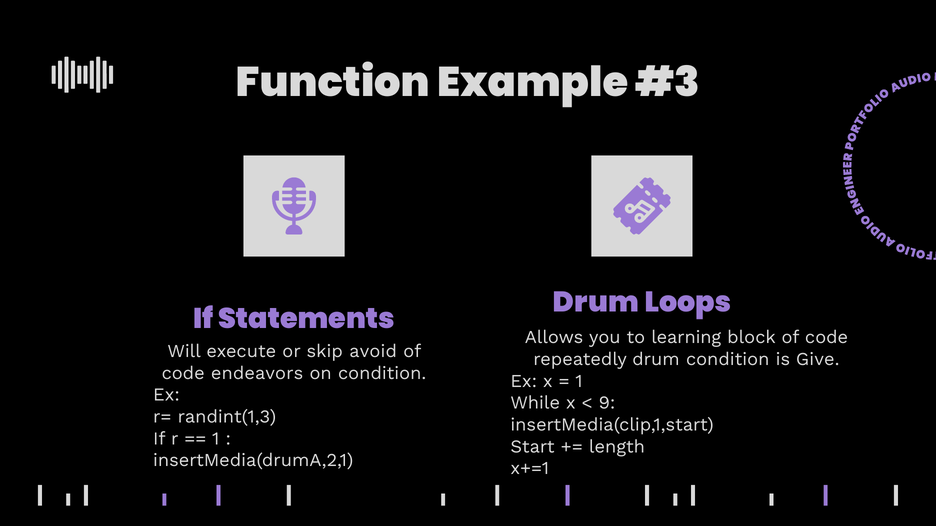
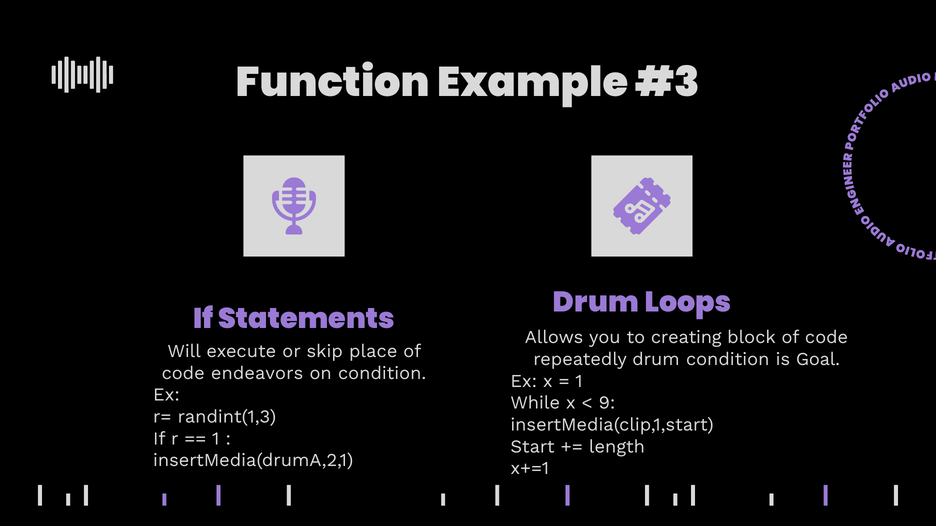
learning: learning -> creating (686, 338)
avoid: avoid -> place (373, 352)
Give: Give -> Goal (818, 360)
